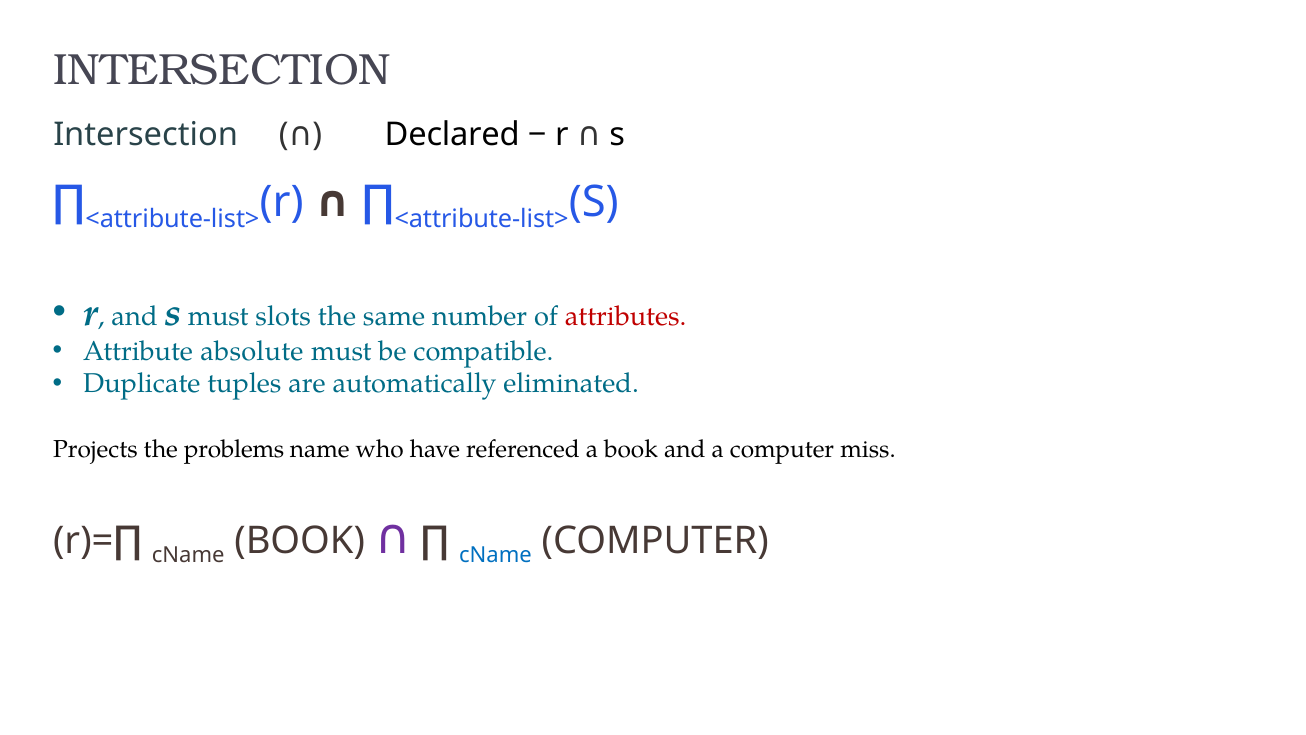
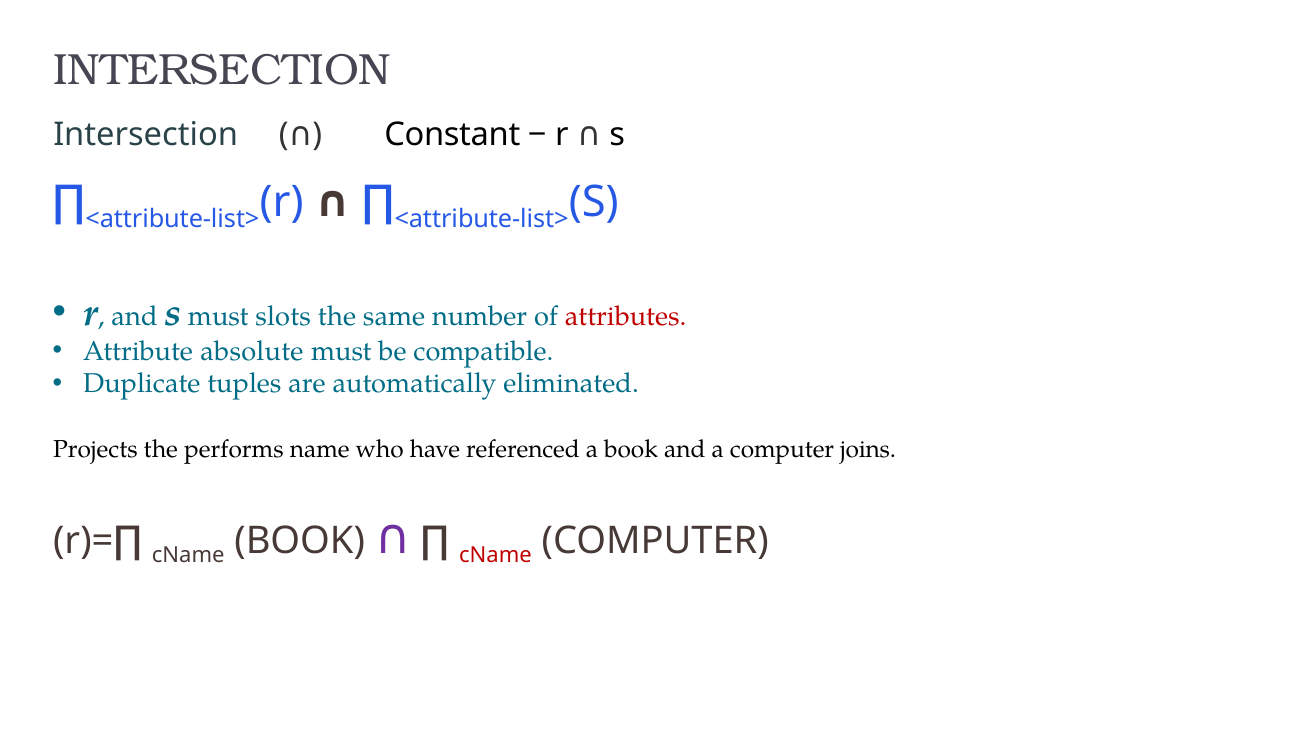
Declared: Declared -> Constant (452, 135)
problems: problems -> performs (234, 449)
miss: miss -> joins (868, 449)
cName colour: blue -> red (495, 555)
